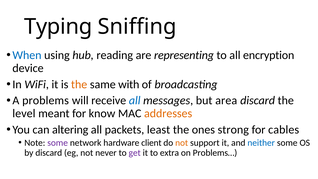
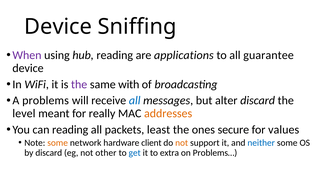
Typing: Typing -> Device (58, 27)
When colour: blue -> purple (27, 55)
representing: representing -> applications (184, 55)
encryption: encryption -> guarantee (269, 55)
the colour: orange -> purple (79, 84)
area: area -> alter (226, 100)
know: know -> really (102, 113)
can altering: altering -> reading (70, 130)
strong: strong -> secure (233, 130)
cables: cables -> values (284, 130)
some colour: purple -> orange (58, 143)
never: never -> other (106, 153)
get colour: purple -> blue (135, 153)
